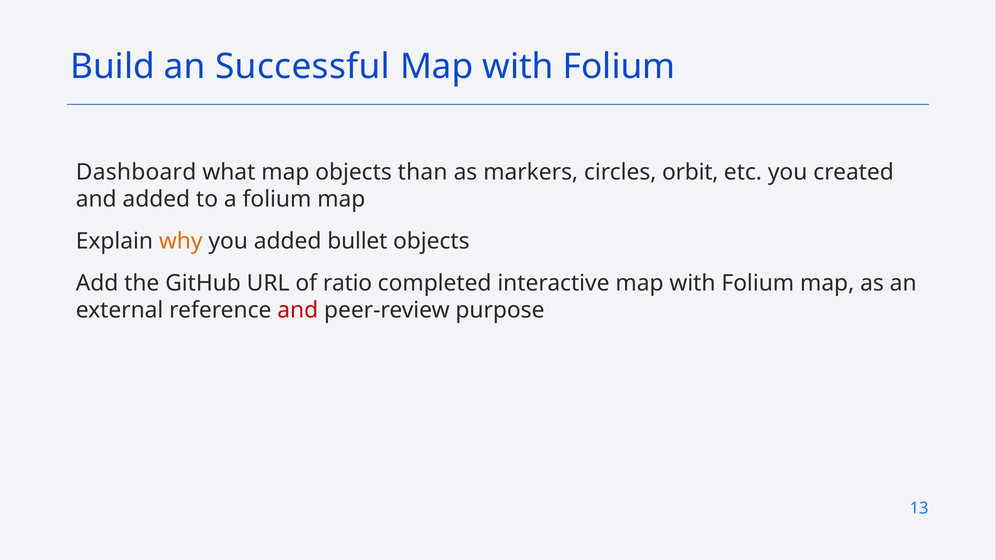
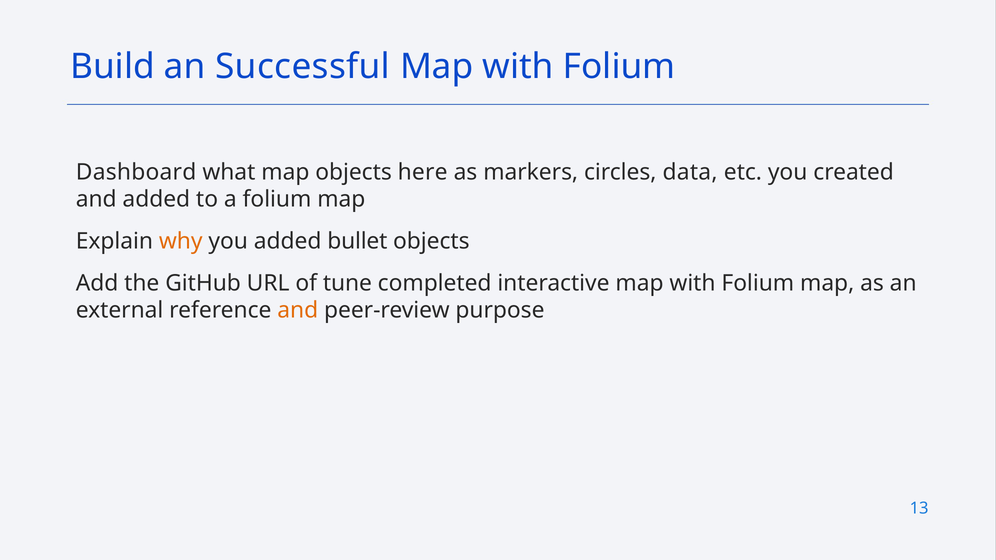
than: than -> here (423, 172)
orbit: orbit -> data (690, 172)
ratio: ratio -> tune (347, 283)
and colour: red -> orange (298, 311)
